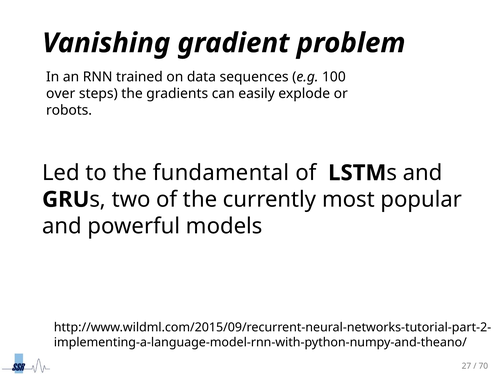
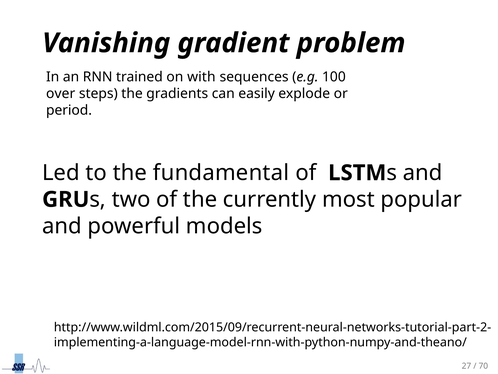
data: data -> with (201, 77)
robots: robots -> period (69, 110)
